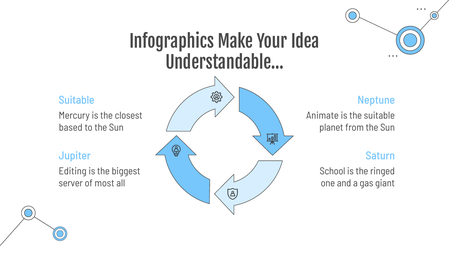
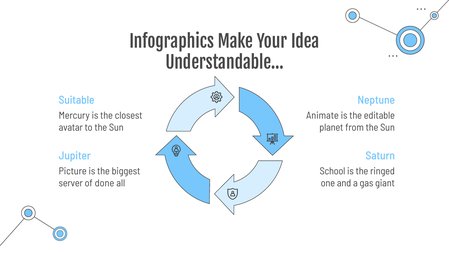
the suitable: suitable -> editable (379, 115)
based: based -> avatar (71, 127)
Editing: Editing -> Picture (73, 171)
most: most -> done (104, 183)
